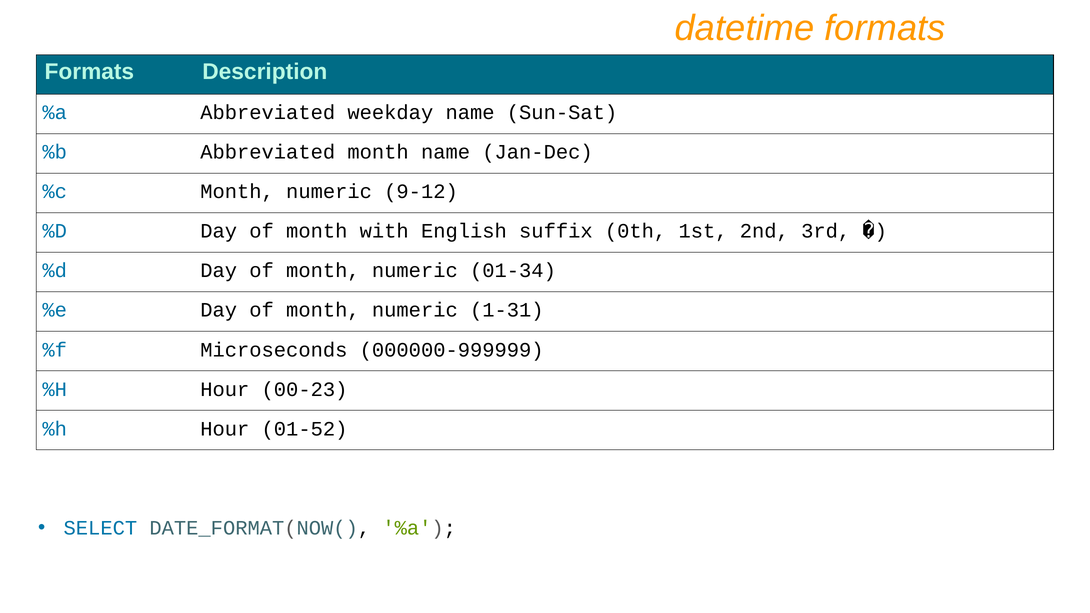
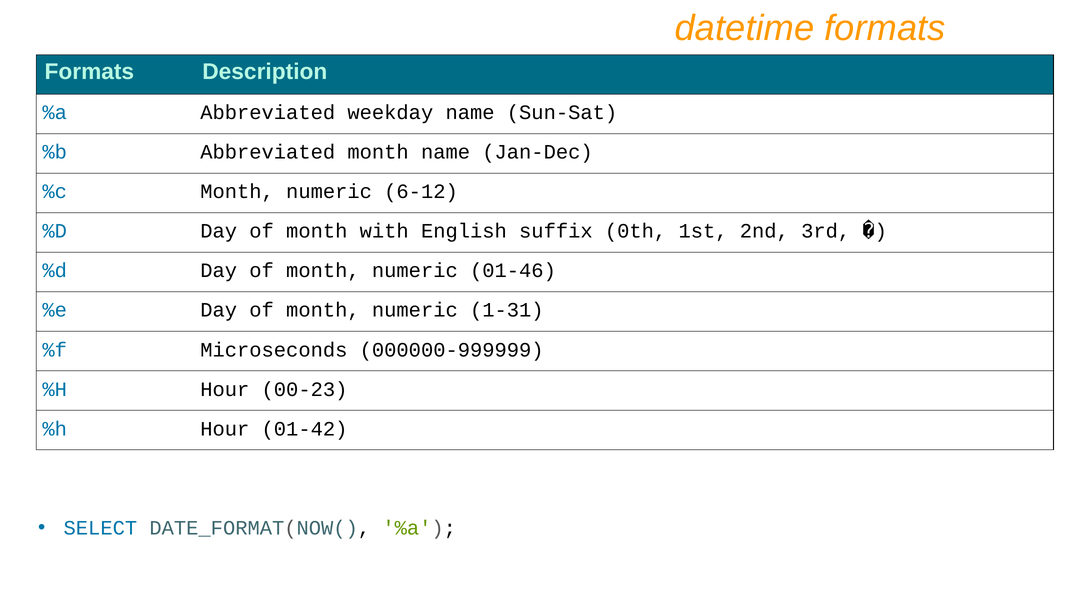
9-12: 9-12 -> 6-12 (421, 192)
01-34: 01-34 -> 01-46 (513, 271)
01-52: 01-52 -> 01-42 (305, 429)
